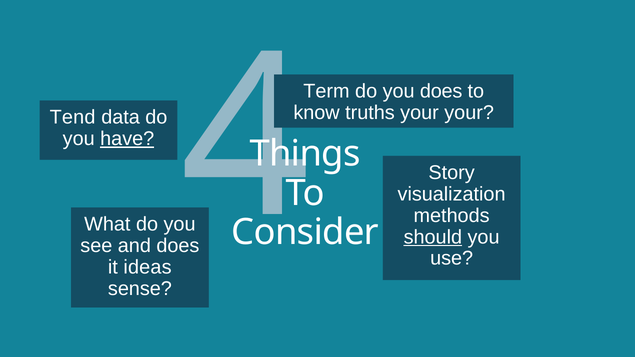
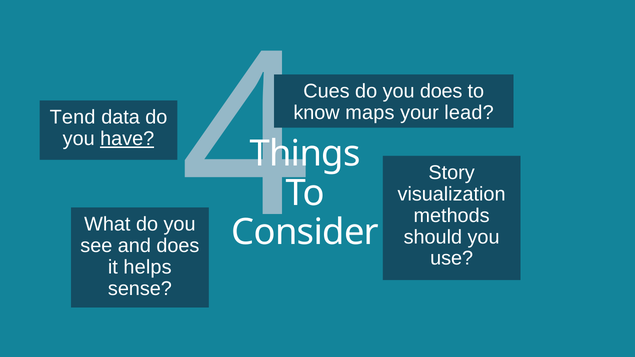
Term: Term -> Cues (326, 91)
truths: truths -> maps (370, 113)
your your: your -> lead (469, 113)
should underline: present -> none (433, 237)
ideas: ideas -> helps (148, 267)
